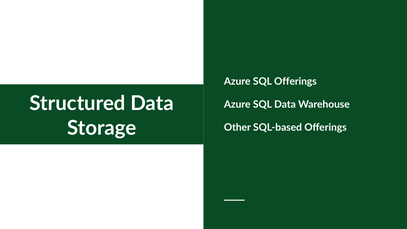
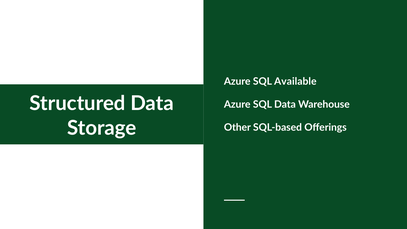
SQL Offerings: Offerings -> Available (295, 81)
